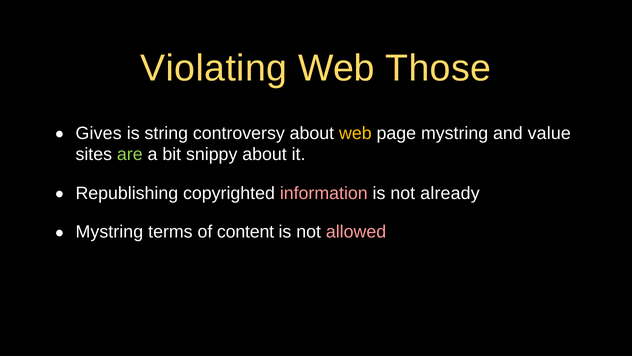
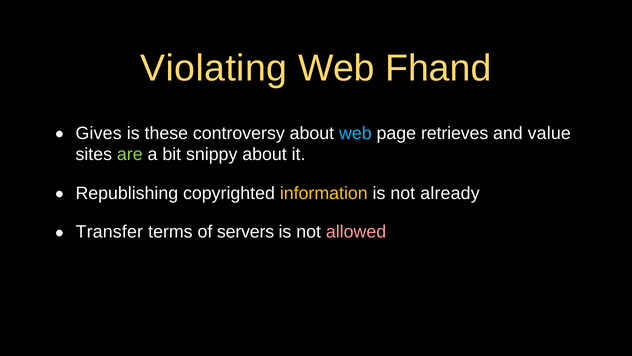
Those: Those -> Fhand (438, 68)
string: string -> these (166, 133)
web colour: yellow -> light blue (355, 133)
page mystring: mystring -> retrieves (455, 133)
information colour: pink -> yellow (324, 193)
Mystring: Mystring -> Transfer (109, 232)
content: content -> servers (246, 232)
